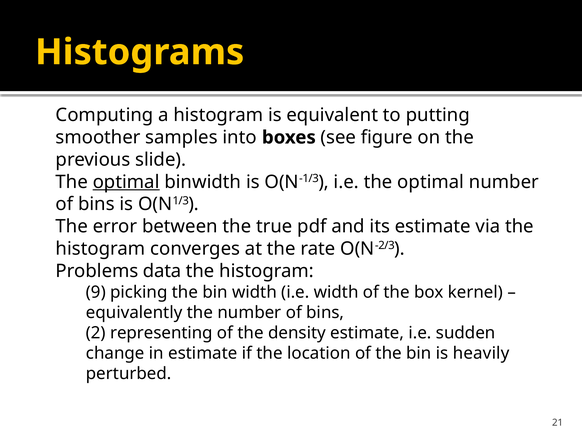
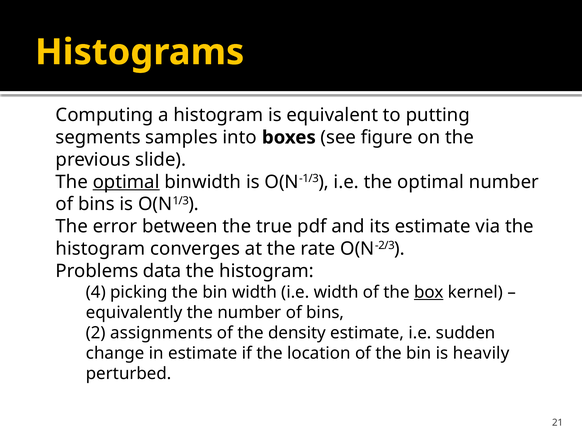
smoother: smoother -> segments (98, 138)
9: 9 -> 4 (96, 293)
box underline: none -> present (429, 293)
representing: representing -> assignments (161, 333)
